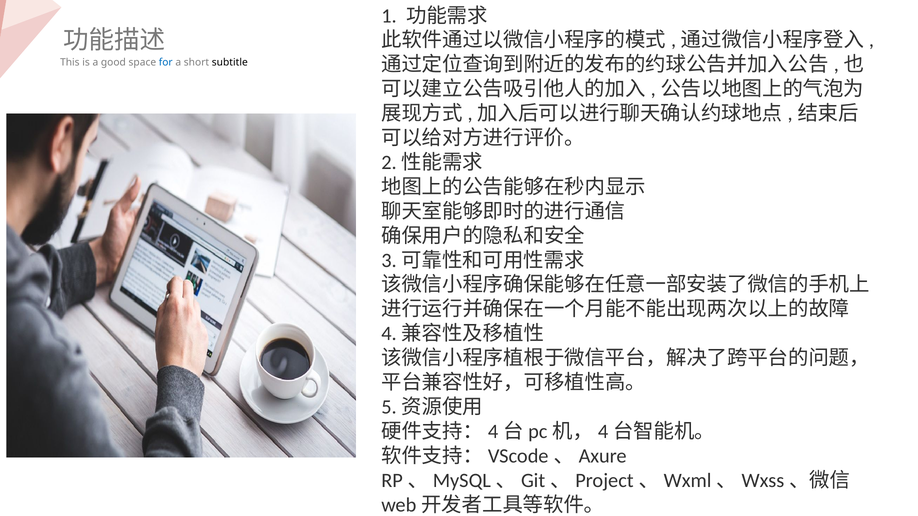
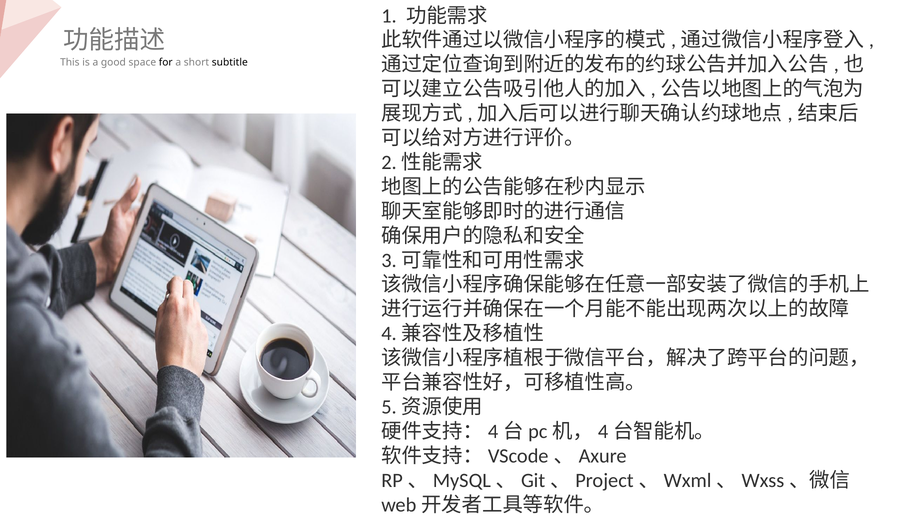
for colour: blue -> black (166, 62)
